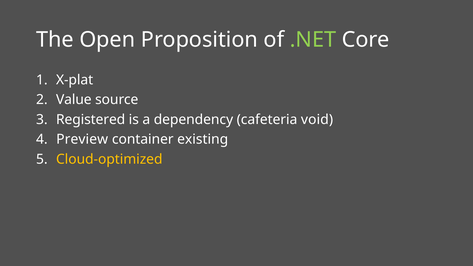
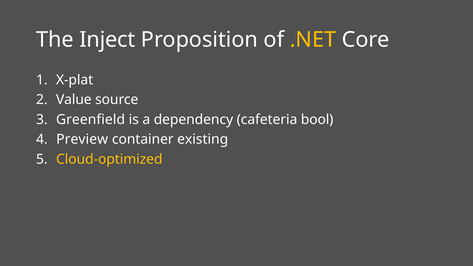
Open: Open -> Inject (107, 40)
.NET colour: light green -> yellow (313, 40)
Registered: Registered -> Greenfield (91, 120)
void: void -> bool (317, 120)
